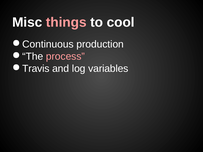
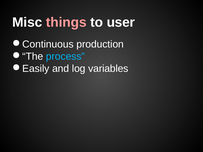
cool: cool -> user (121, 22)
process colour: pink -> light blue (65, 57)
Travis: Travis -> Easily (36, 69)
